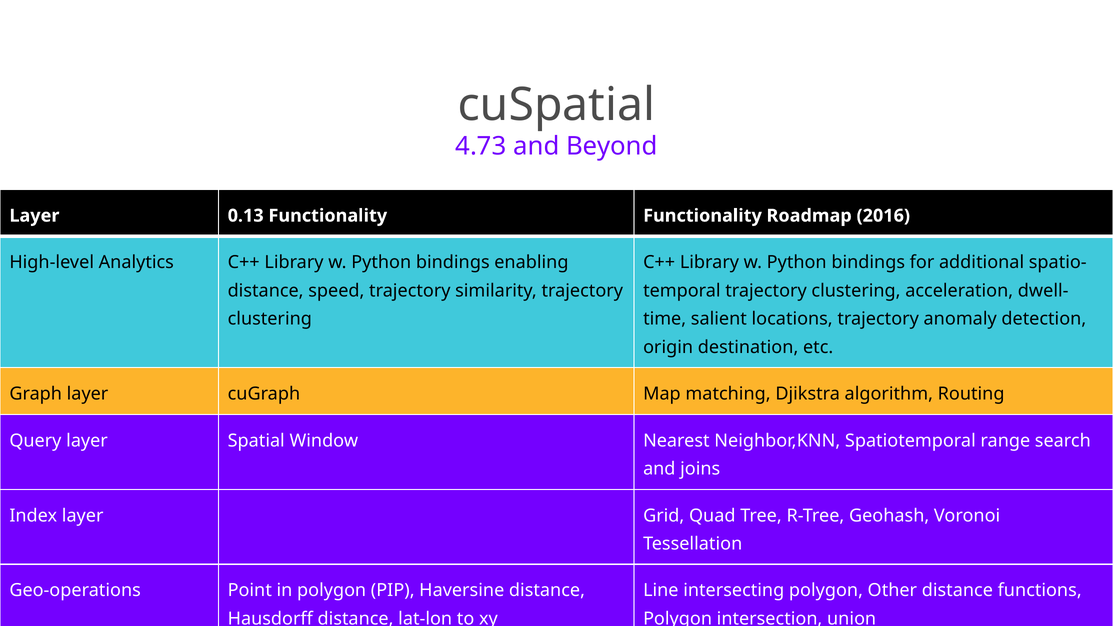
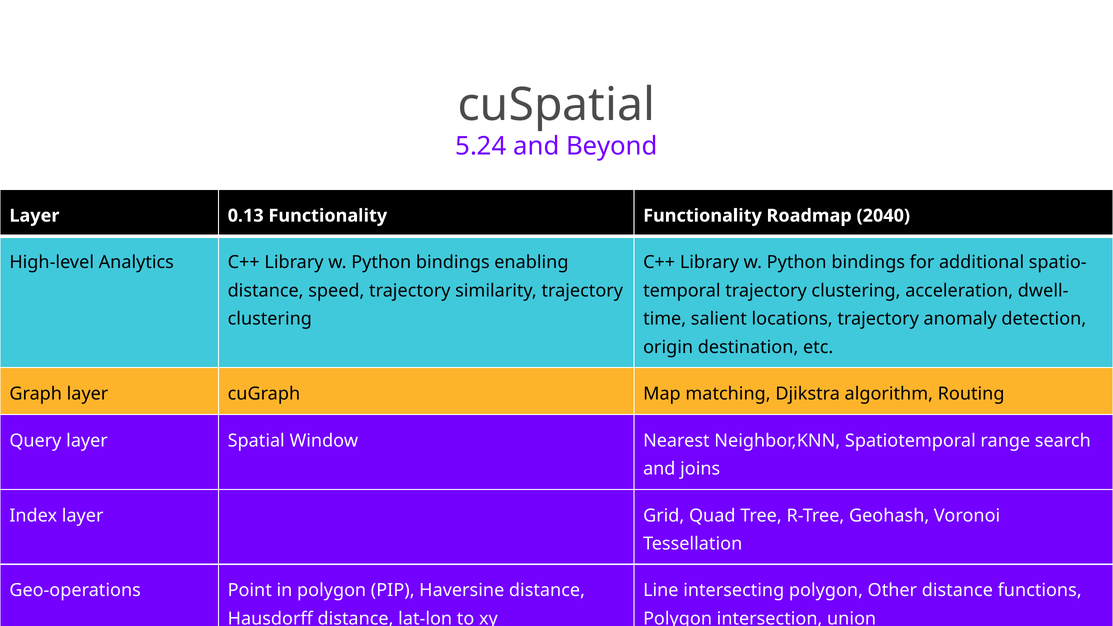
4.73: 4.73 -> 5.24 (481, 146)
2016: 2016 -> 2040 (883, 216)
